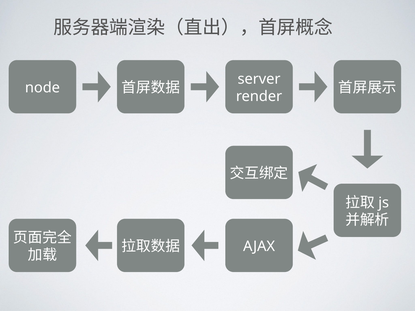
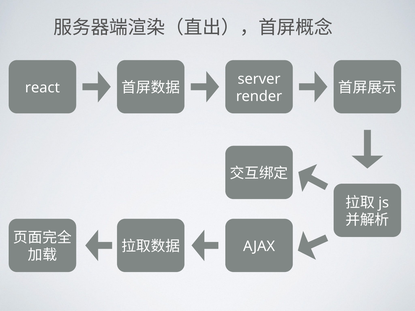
node: node -> react (42, 88)
